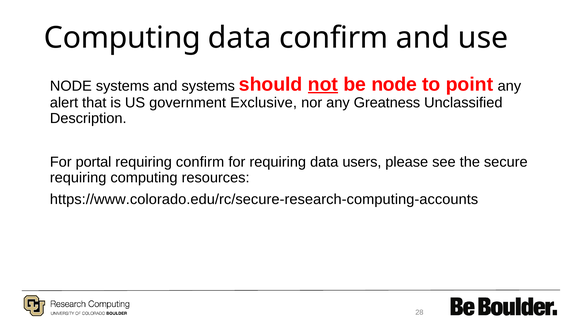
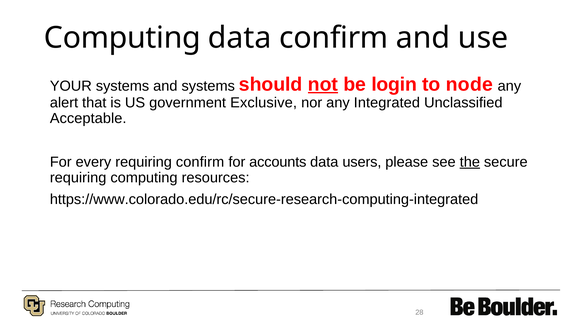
NODE: NODE -> YOUR (71, 86)
be node: node -> login (394, 85)
point: point -> node (469, 85)
Greatness: Greatness -> Integrated (387, 103)
Description: Description -> Acceptable (88, 119)
portal: portal -> every (93, 162)
for requiring: requiring -> accounts (278, 162)
the underline: none -> present (470, 162)
https://www.colorado.edu/rc/secure-research-computing-accounts: https://www.colorado.edu/rc/secure-research-computing-accounts -> https://www.colorado.edu/rc/secure-research-computing-integrated (264, 200)
